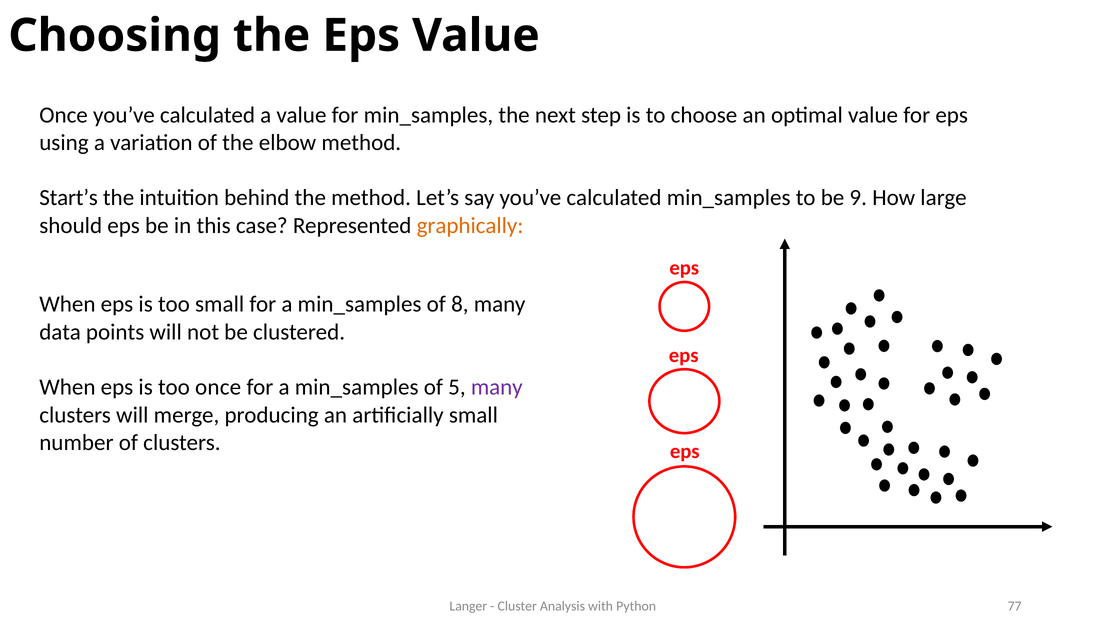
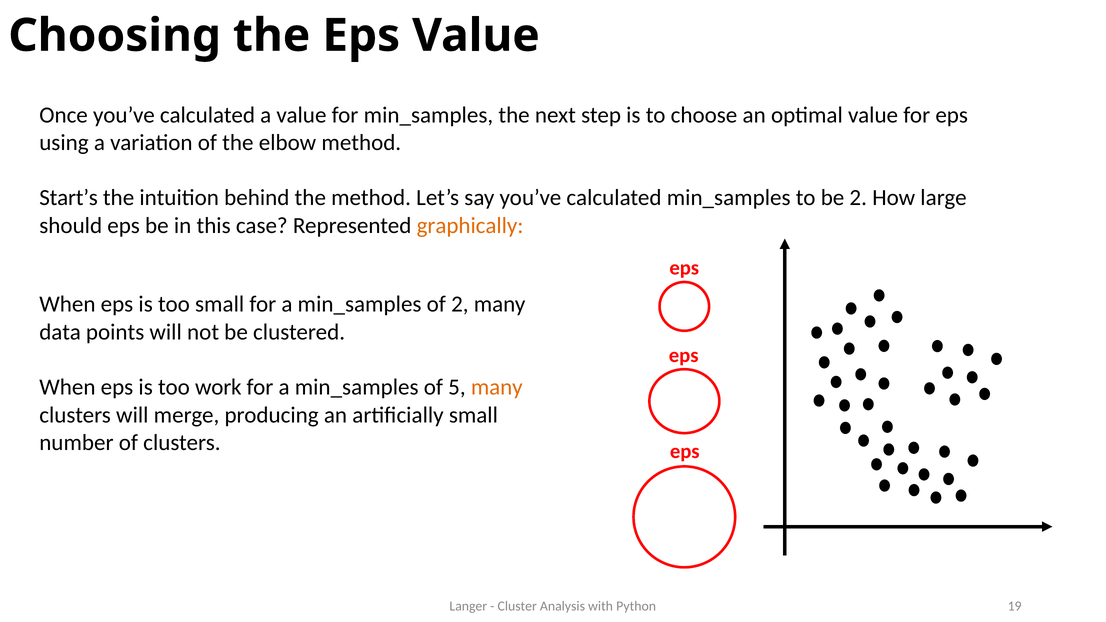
be 9: 9 -> 2 (858, 198)
of 8: 8 -> 2 (460, 304)
too once: once -> work (218, 387)
many colour: purple -> orange (497, 387)
77: 77 -> 19 (1015, 606)
